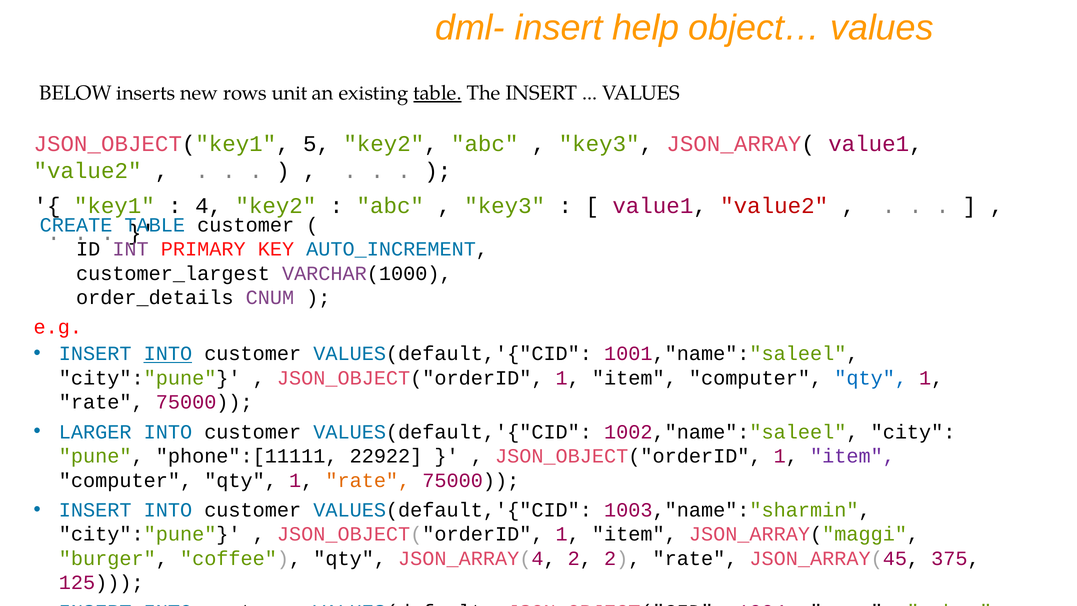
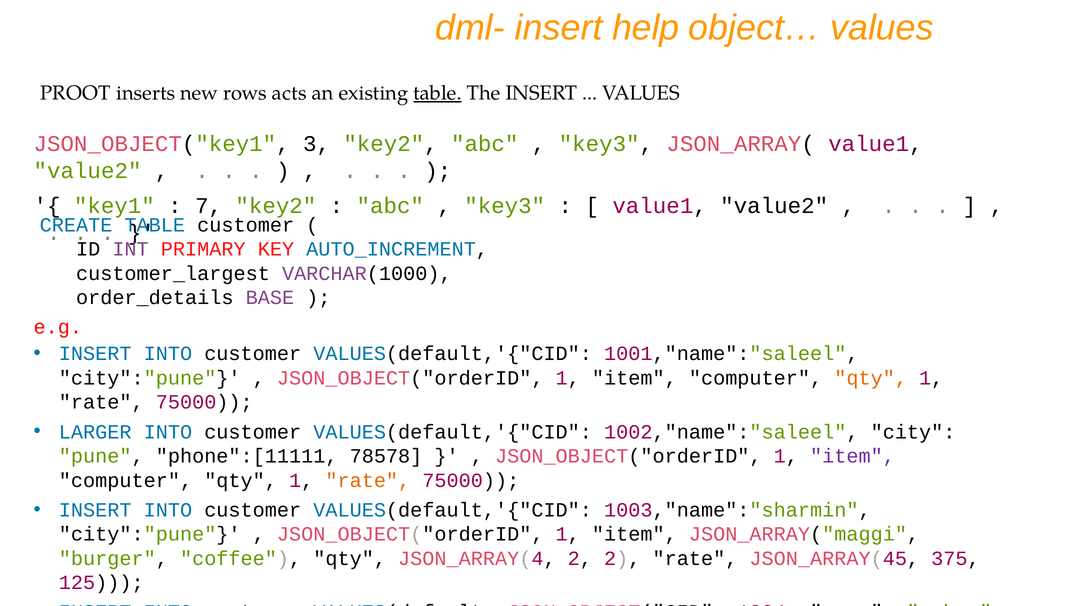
BELOW: BELOW -> PROOT (75, 93)
unit: unit -> acts (289, 93)
5: 5 -> 3 (317, 144)
4: 4 -> 7 (209, 206)
value2 colour: red -> black (774, 206)
CNUM: CNUM -> BASE (270, 298)
INTO underline: present -> none (168, 354)
qty colour: blue -> orange (871, 378)
22922: 22922 -> 78578 (386, 456)
